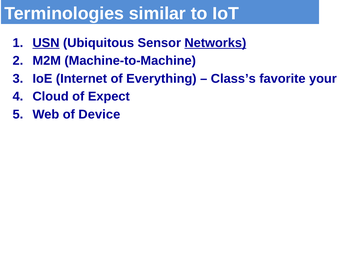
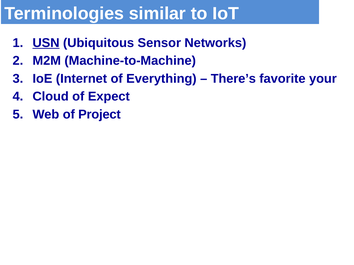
Networks underline: present -> none (215, 43)
Class’s: Class’s -> There’s (233, 79)
Device: Device -> Project (99, 115)
